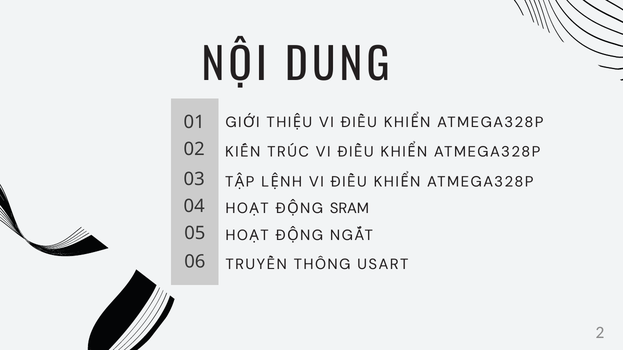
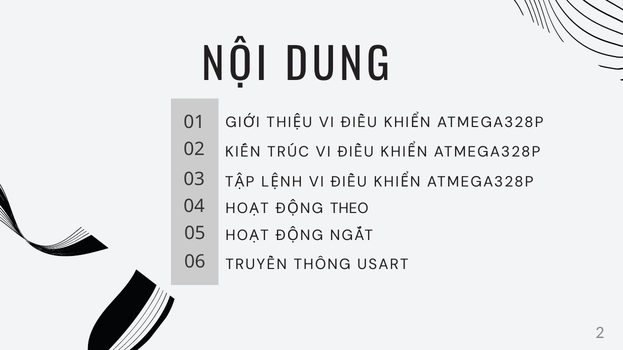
SRAM: SRAM -> THEO (349, 209)
